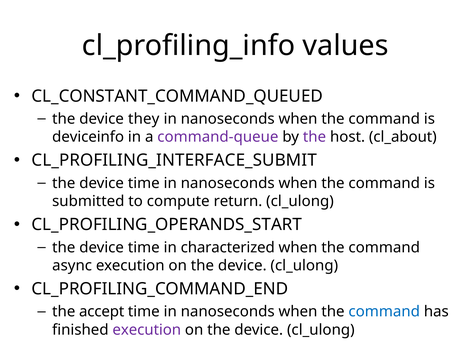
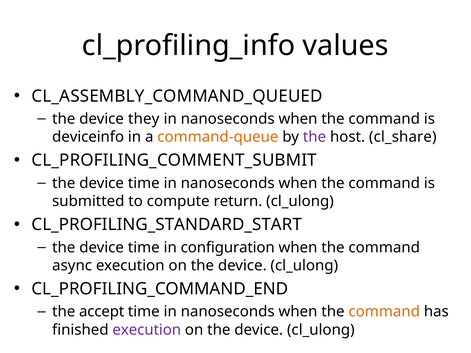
CL_CONSTANT_COMMAND_QUEUED: CL_CONSTANT_COMMAND_QUEUED -> CL_ASSEMBLY_COMMAND_QUEUED (177, 96)
command-queue colour: purple -> orange (218, 137)
cl_about: cl_about -> cl_share (403, 137)
CL_PROFILING_INTERFACE_SUBMIT: CL_PROFILING_INTERFACE_SUBMIT -> CL_PROFILING_COMMENT_SUBMIT (174, 160)
CL_PROFILING_OPERANDS_START: CL_PROFILING_OPERANDS_START -> CL_PROFILING_STANDARD_START (167, 225)
characterized: characterized -> configuration (228, 248)
command colour: blue -> orange (384, 312)
